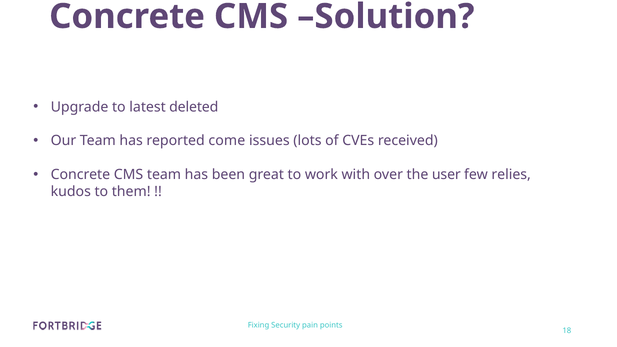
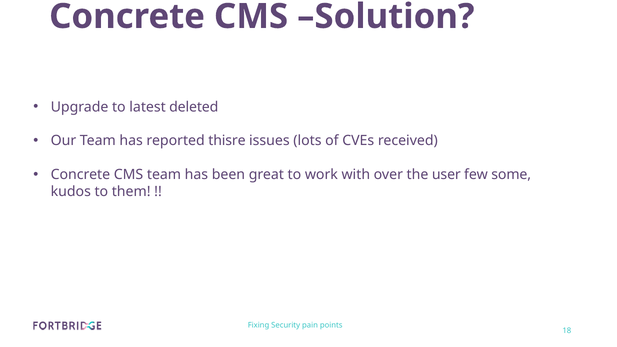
come: come -> thisre (227, 141)
relies: relies -> some (511, 175)
